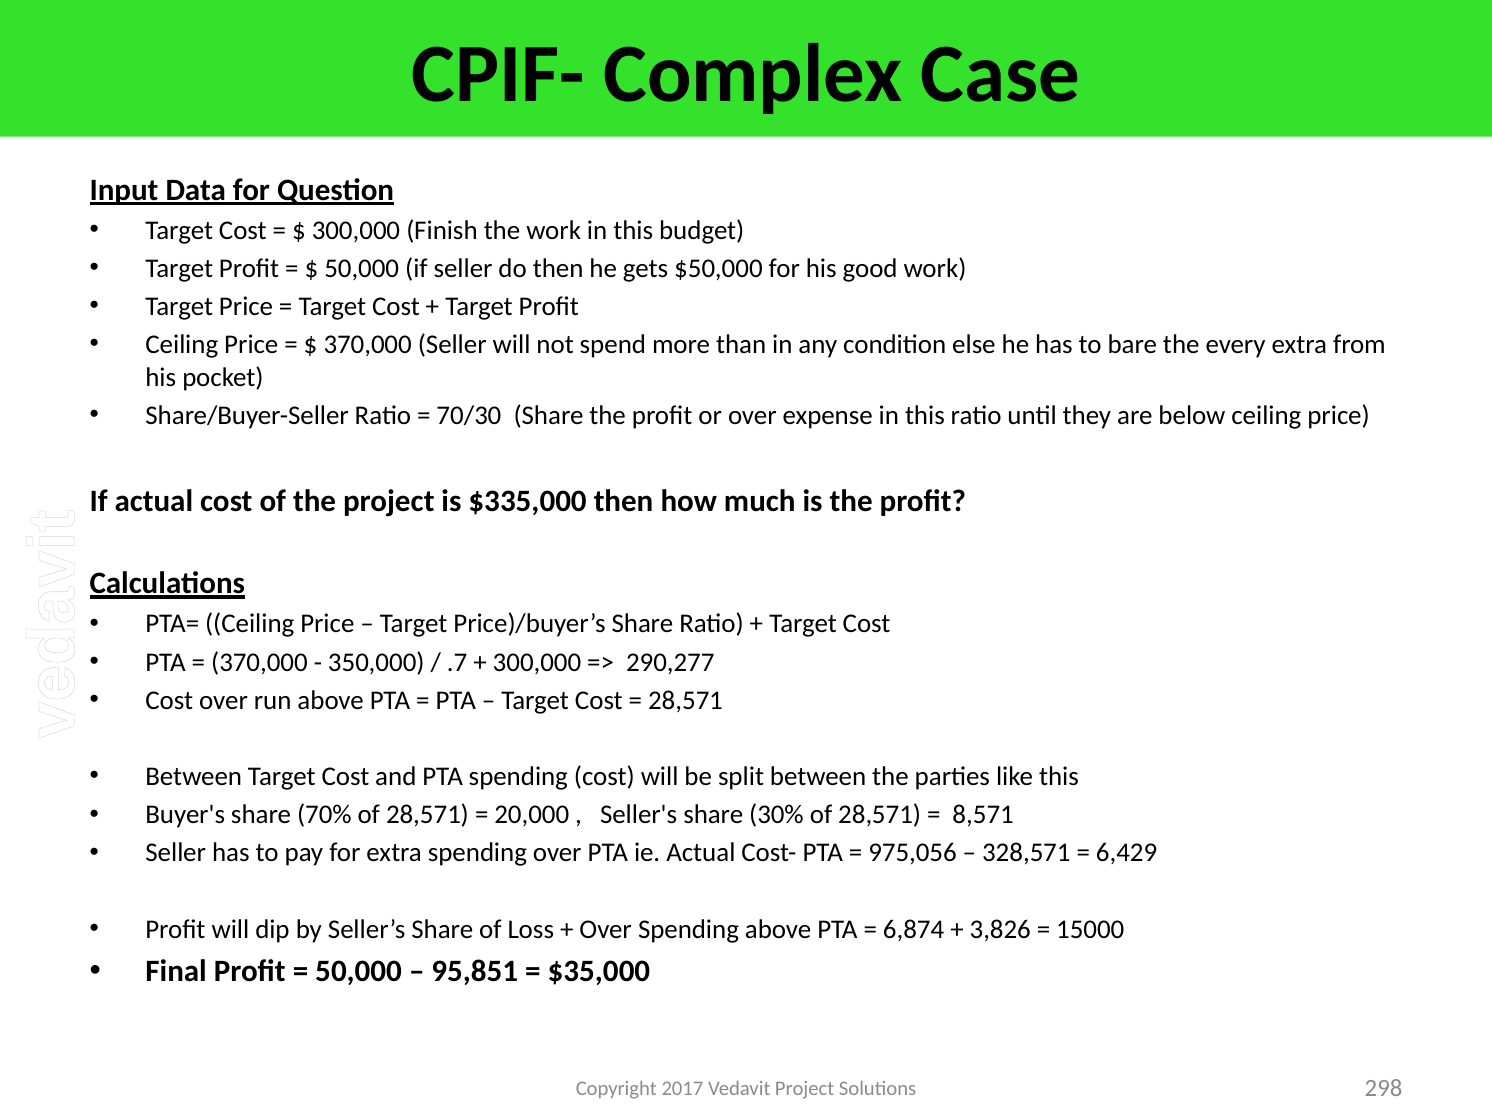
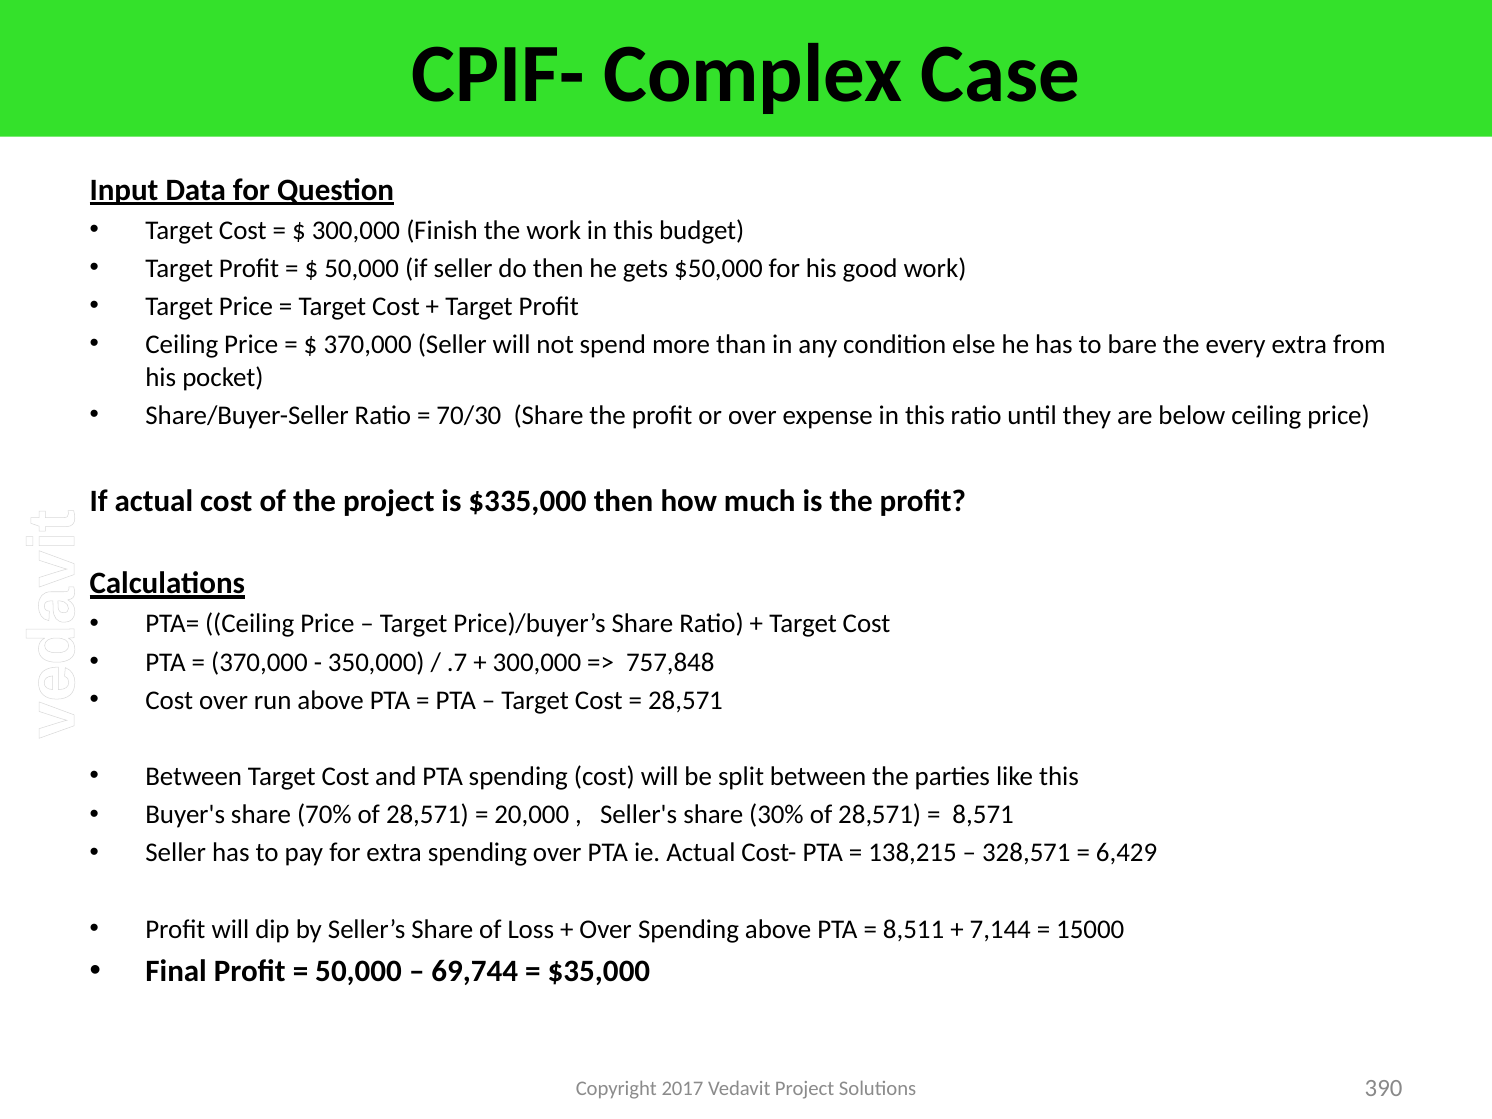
290,277: 290,277 -> 757,848 (670, 662)
975,056: 975,056 -> 138,215 (912, 853)
6,874: 6,874 -> 8,511 (914, 929)
3,826: 3,826 -> 7,144 (1000, 929)
95,851: 95,851 -> 69,744 (475, 972)
298: 298 -> 390 (1384, 1089)
